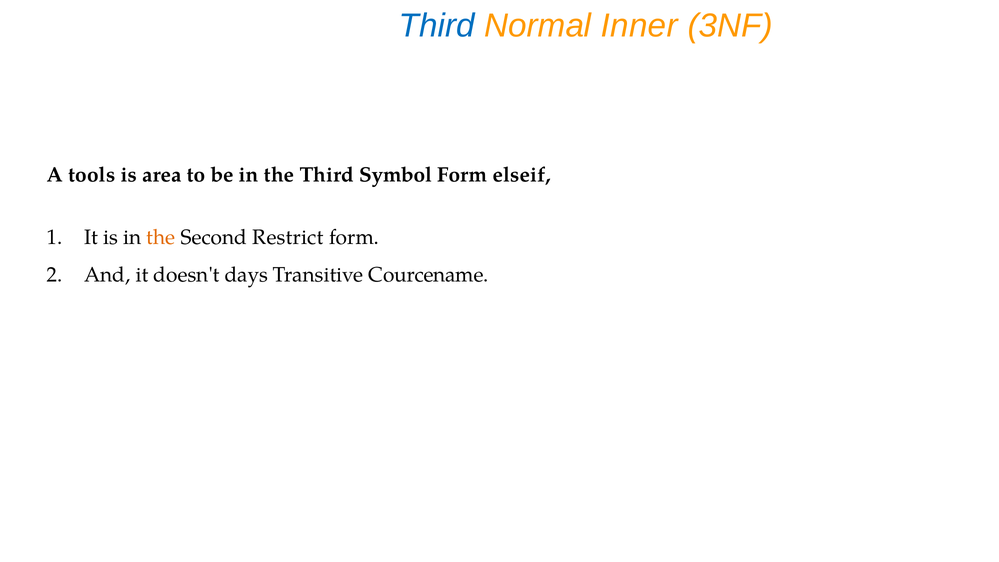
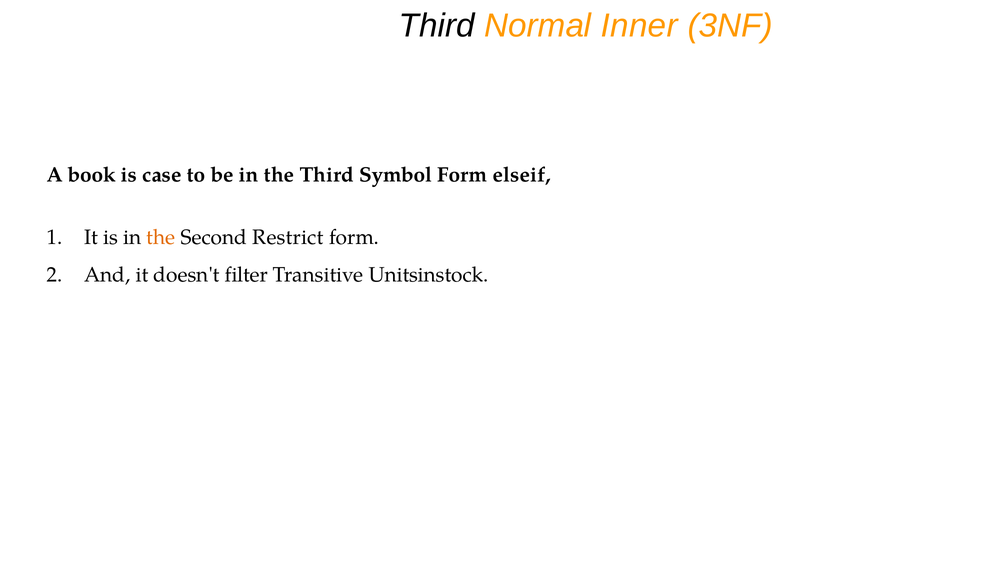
Third colour: blue -> black (437, 26)
tools: tools -> book (92, 175)
area: area -> case (162, 175)
days: days -> filter (246, 275)
Courcename: Courcename -> Unitsinstock (428, 275)
